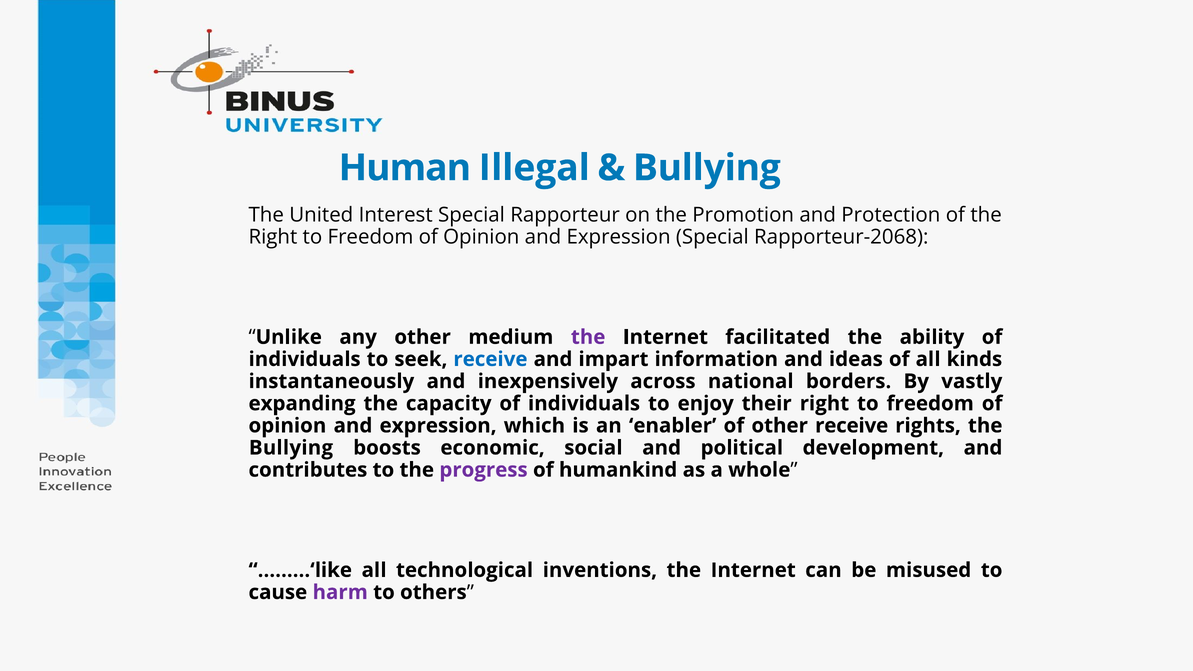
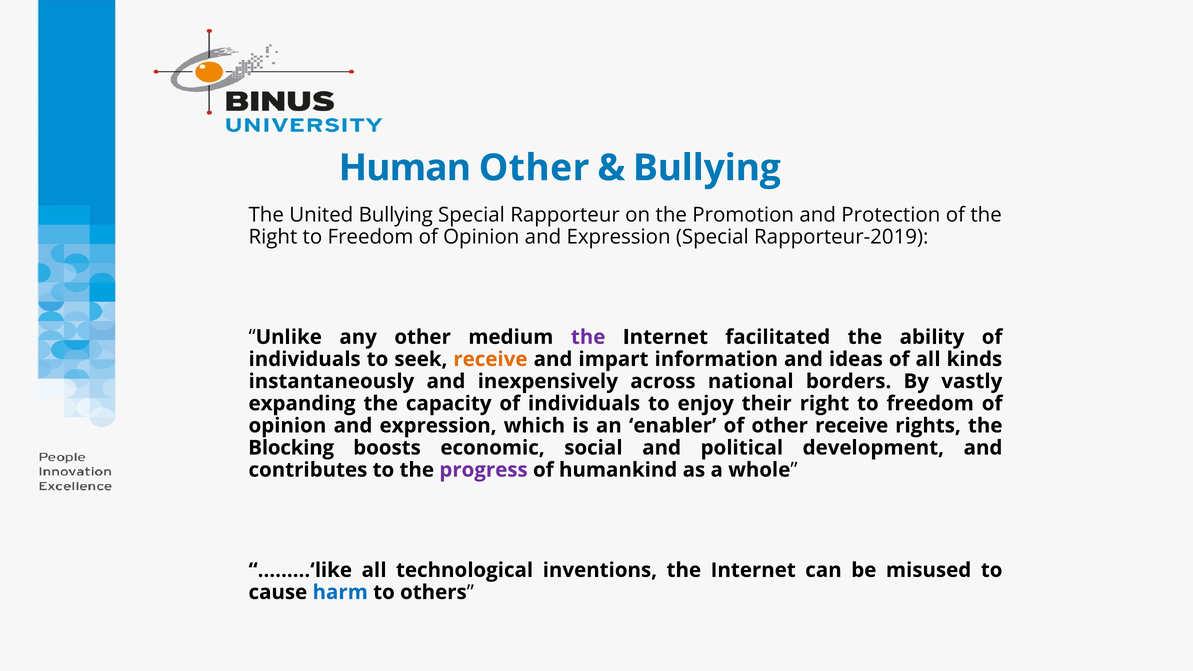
Human Illegal: Illegal -> Other (534, 168)
United Interest: Interest -> Bullying (396, 215)
Rapporteur-2068: Rapporteur-2068 -> Rapporteur-2019 (841, 237)
receive colour: blue -> orange (490, 359)
Bullying: Bullying -> Blocking (291, 448)
harm colour: purple -> blue (340, 592)
